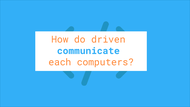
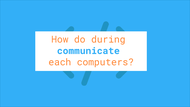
driven: driven -> during (108, 39)
